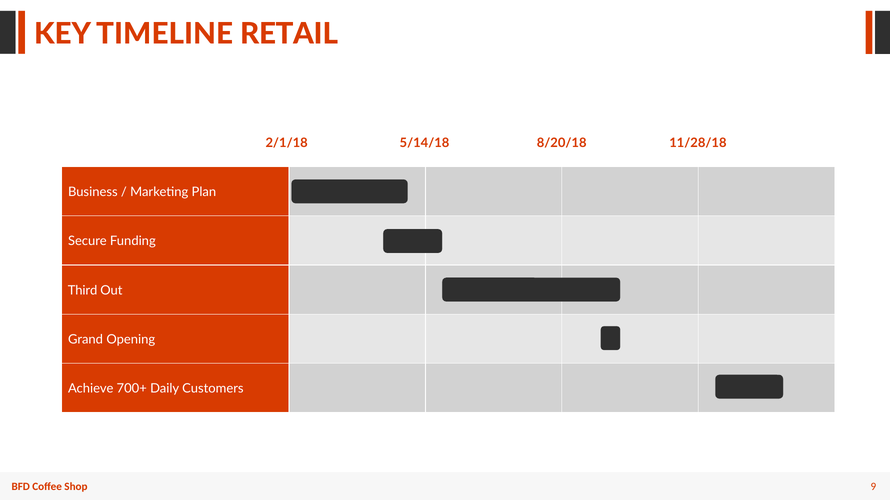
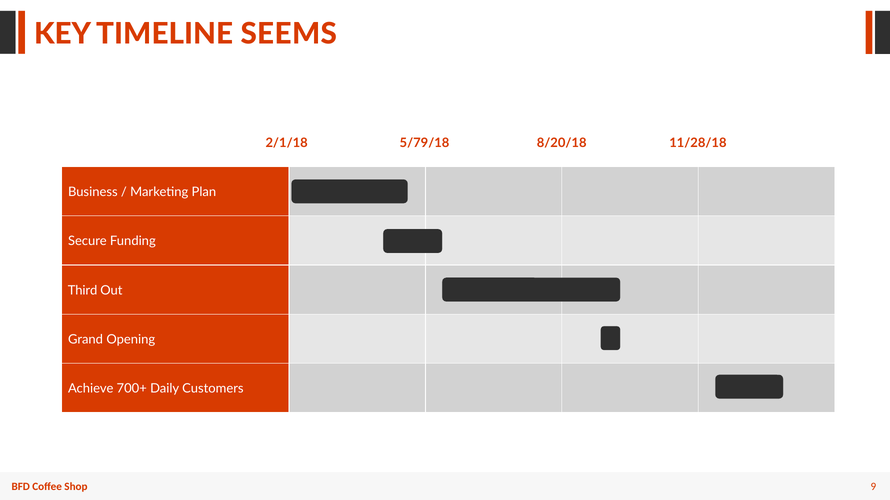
RETAIL: RETAIL -> SEEMS (289, 34)
5/14/18: 5/14/18 -> 5/79/18 (424, 143)
